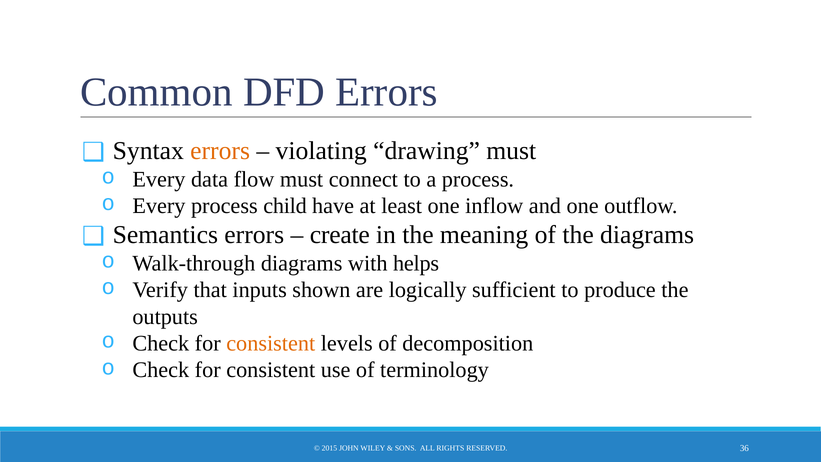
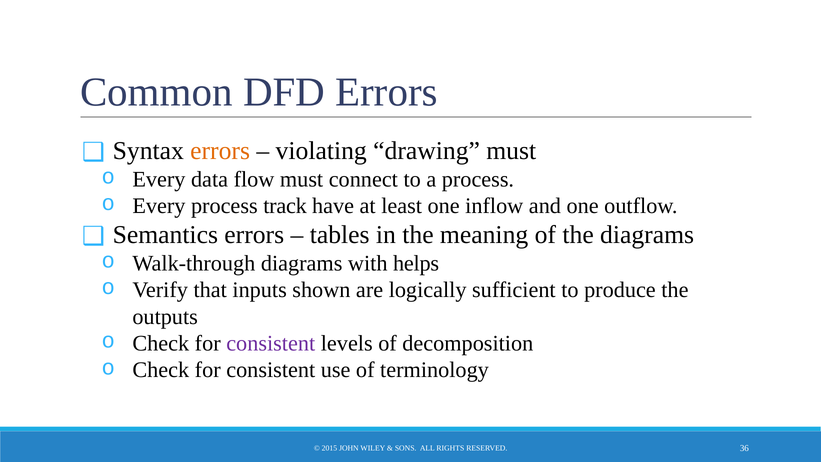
child: child -> track (285, 206)
create: create -> tables (340, 235)
consistent colour: orange -> purple (271, 343)
